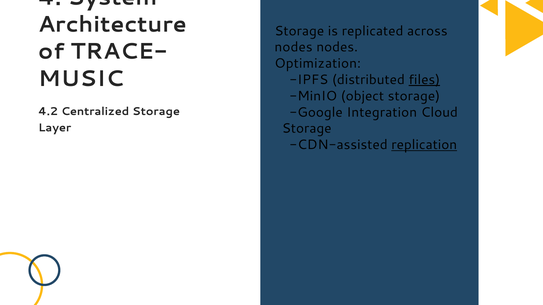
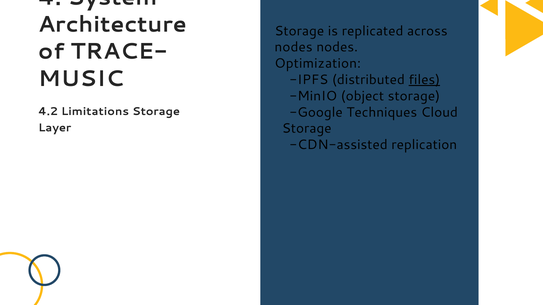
Integration: Integration -> Techniques (382, 112)
Centralized: Centralized -> Limitations (95, 112)
replication underline: present -> none (424, 145)
